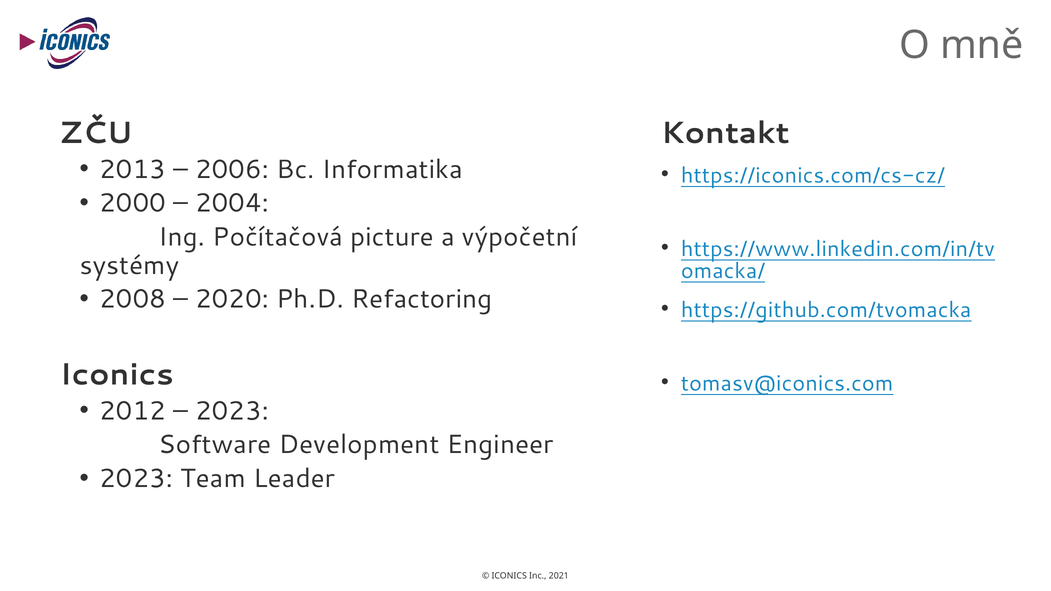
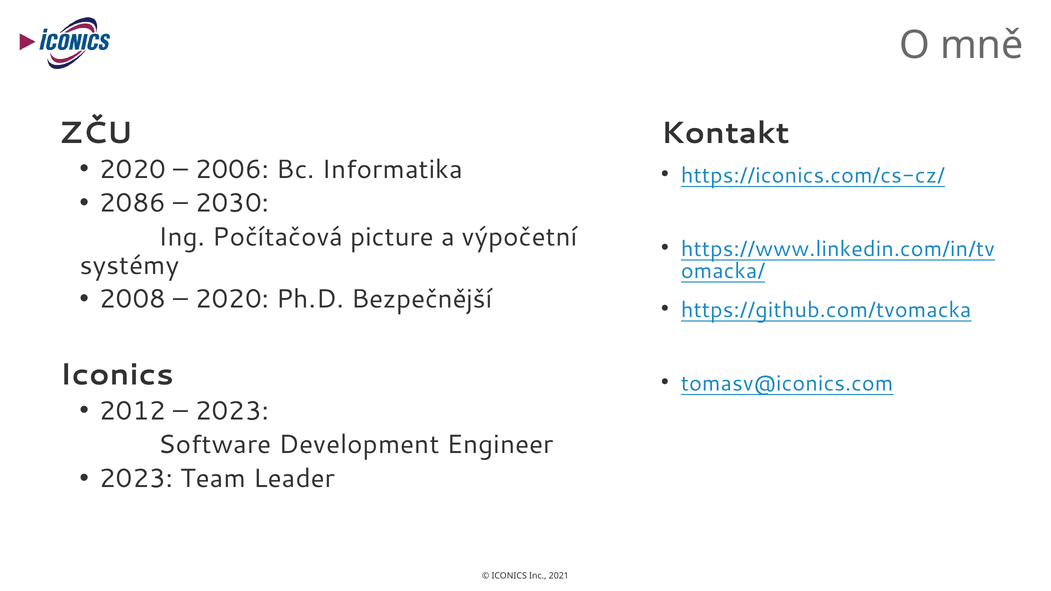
2013: 2013 -> 2020 (133, 169)
2000: 2000 -> 2086 (133, 203)
2004: 2004 -> 2030 (232, 203)
Refactoring: Refactoring -> Bezpečnější (422, 299)
